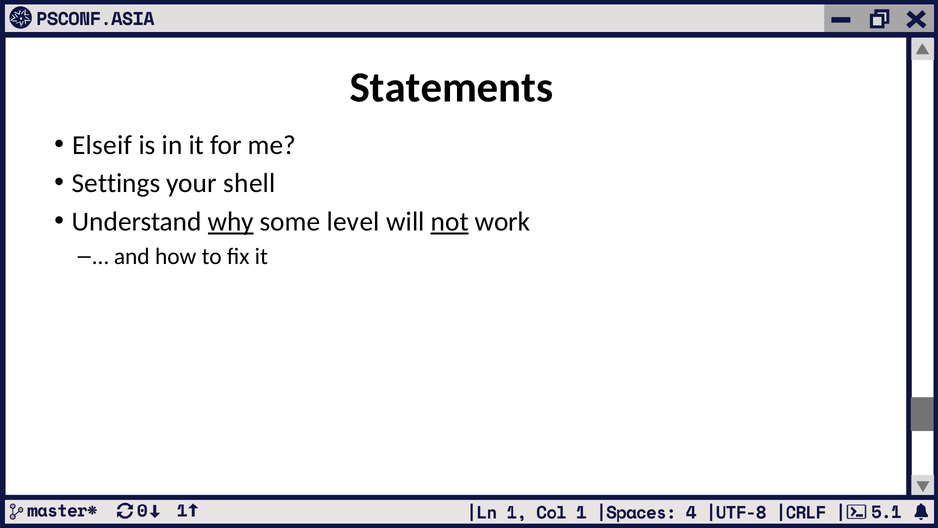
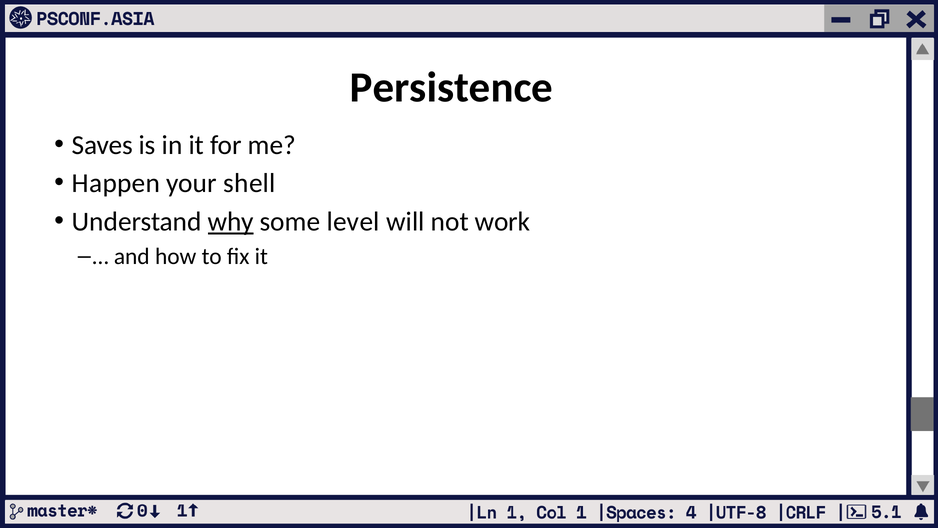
Statements: Statements -> Persistence (451, 87)
Elseif: Elseif -> Saves (102, 145)
Settings: Settings -> Happen (116, 183)
not underline: present -> none (450, 222)
